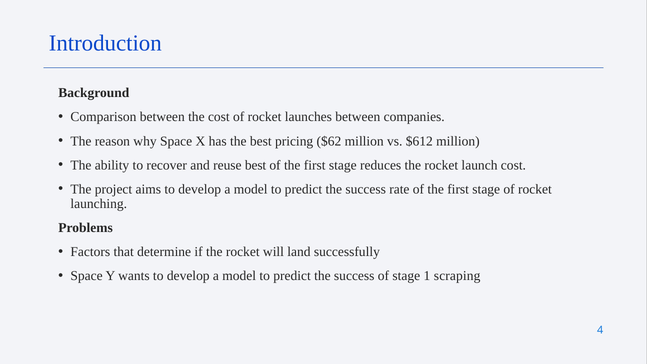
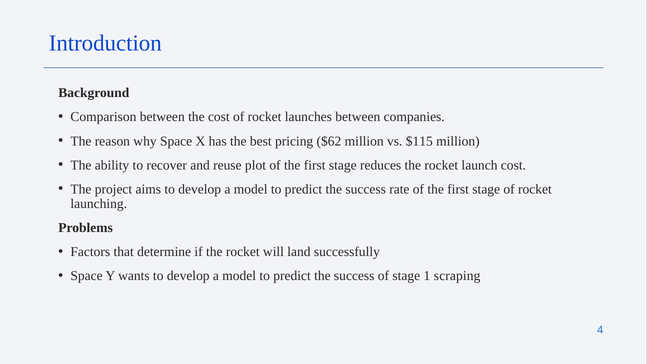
$612: $612 -> $115 (419, 141)
reuse best: best -> plot (255, 165)
